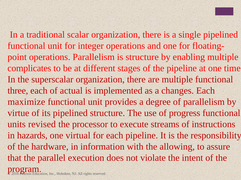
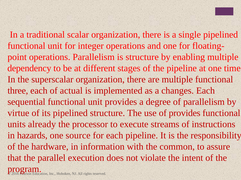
complicates: complicates -> dependency (29, 68)
maximize: maximize -> sequential (26, 102)
of progress: progress -> provides (185, 113)
revised: revised -> already (42, 125)
virtual: virtual -> source (78, 136)
allowing: allowing -> common (177, 147)
